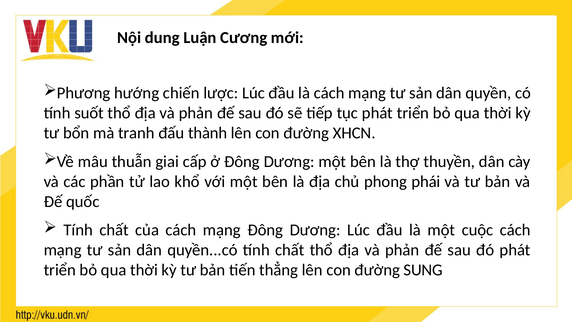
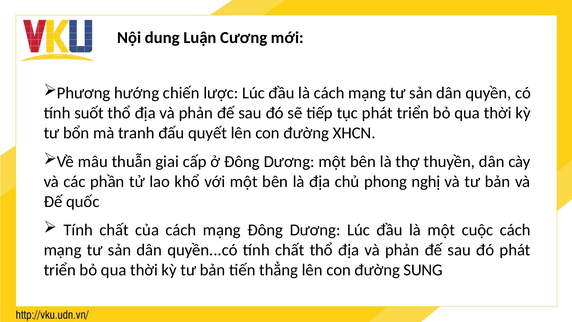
thành: thành -> quyết (208, 133)
phái: phái -> nghị (426, 181)
